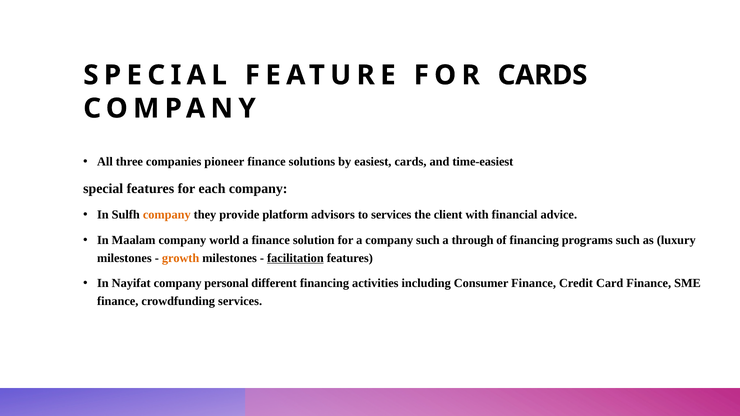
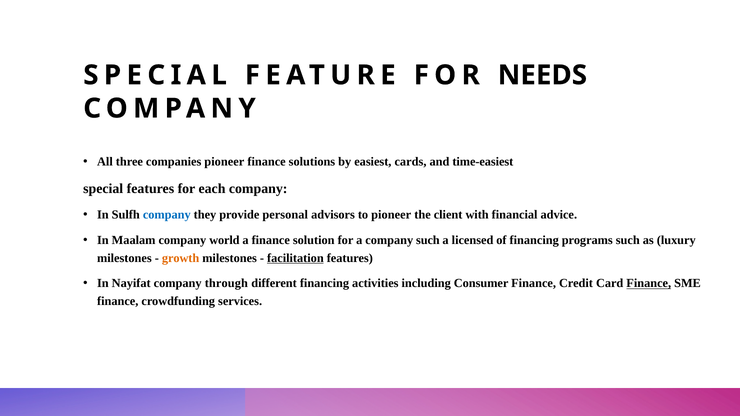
FOR CARDS: CARDS -> NEEDS (542, 75)
company colour: orange -> blue (167, 215)
platform: platform -> personal (285, 215)
to services: services -> pioneer (391, 215)
through: through -> licensed (473, 240)
personal: personal -> through (226, 284)
Finance underline: none -> present (649, 284)
